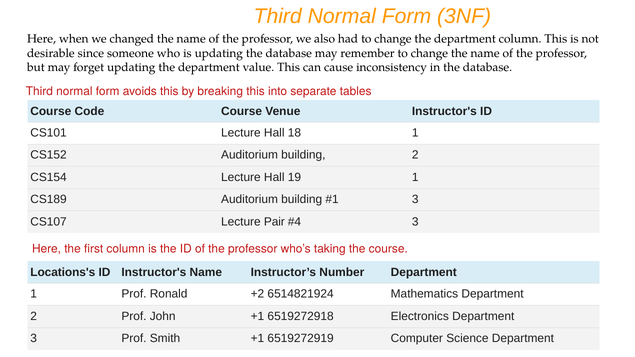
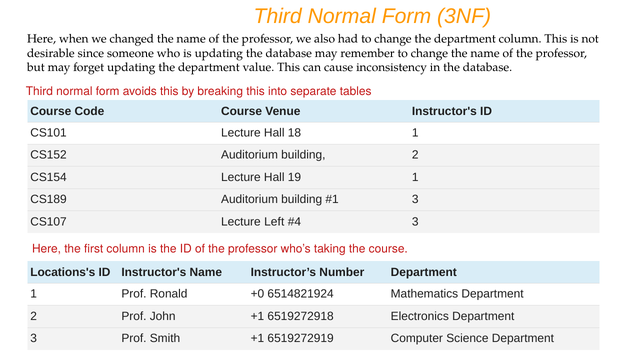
Pair: Pair -> Left (274, 222)
+2: +2 -> +0 (257, 294)
